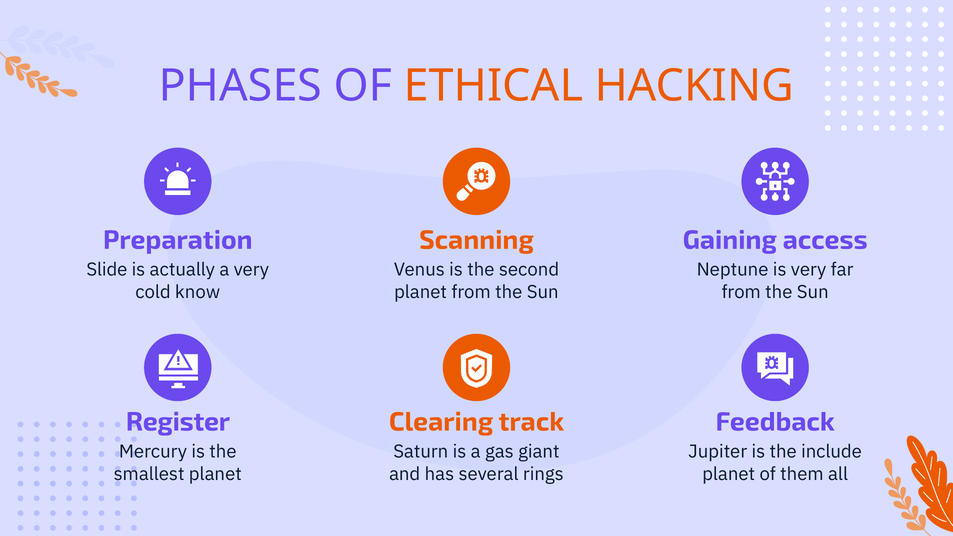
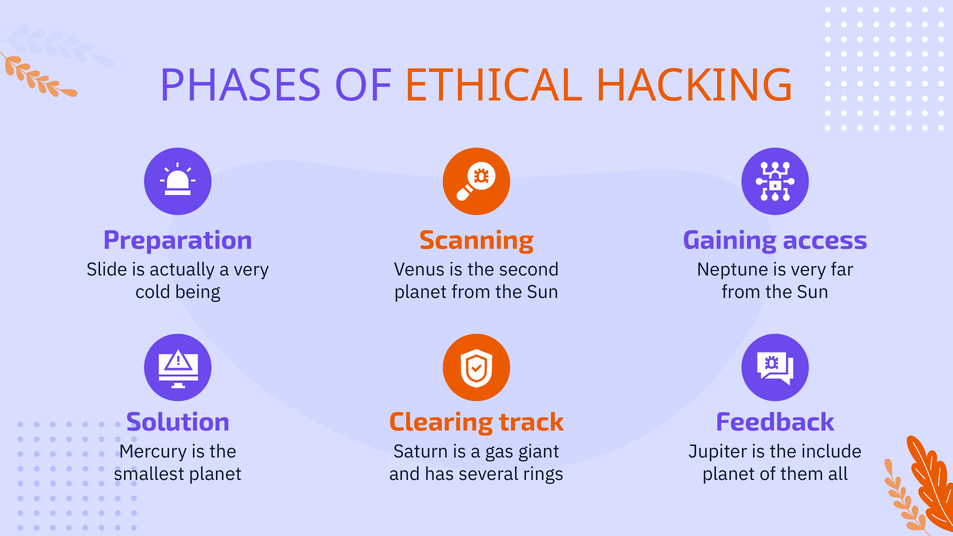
know: know -> being (198, 292)
Register: Register -> Solution (178, 422)
